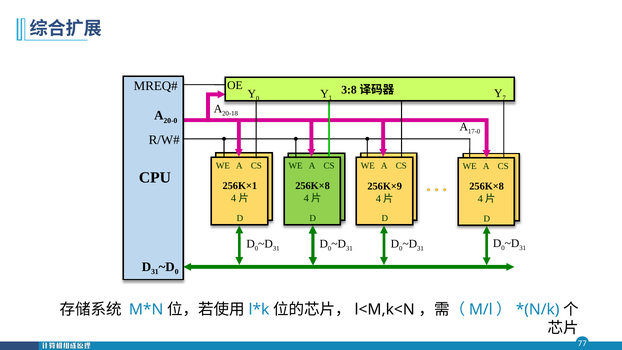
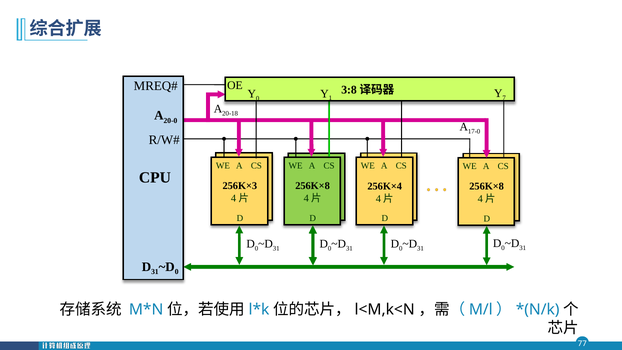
256K×1: 256K×1 -> 256K×3 (240, 186)
256K×9: 256K×9 -> 256K×4 (385, 186)
